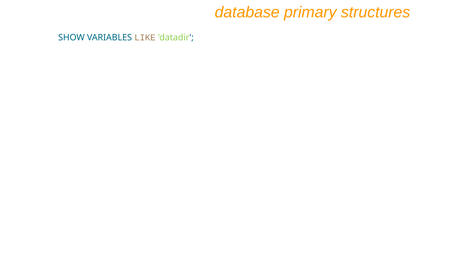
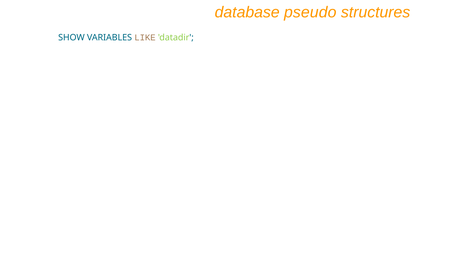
primary: primary -> pseudo (310, 12)
